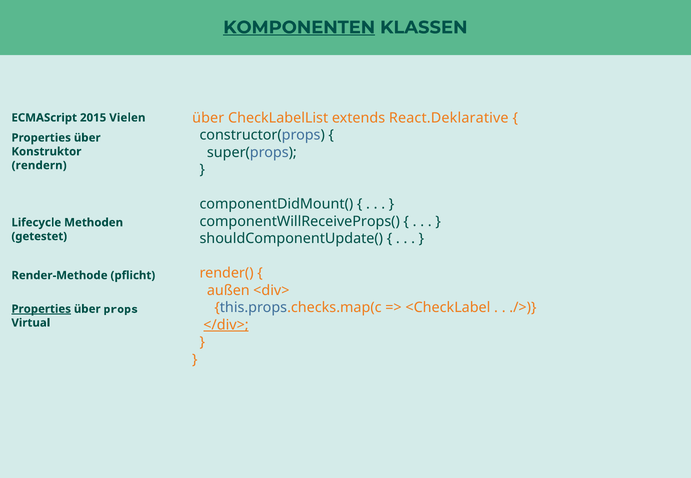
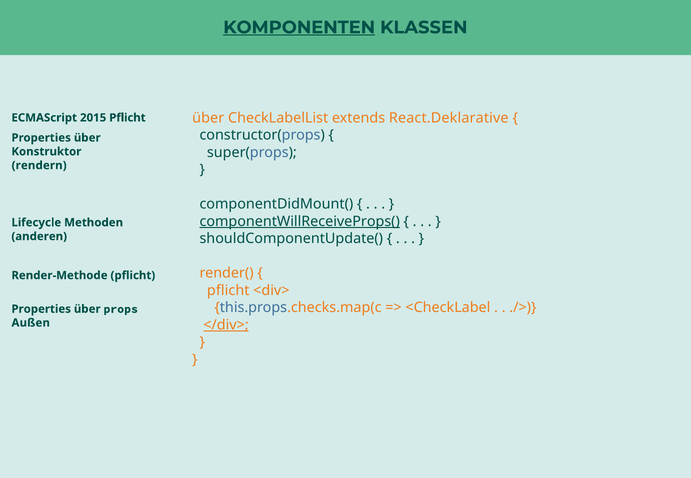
2015 Vielen: Vielen -> Pflicht (127, 118)
componentWillReceiveProps( underline: none -> present (300, 222)
getestet: getestet -> anderen (39, 237)
außen: außen -> pflicht (228, 291)
Properties underline: present -> none (41, 309)
Virtual: Virtual -> Außen (31, 323)
